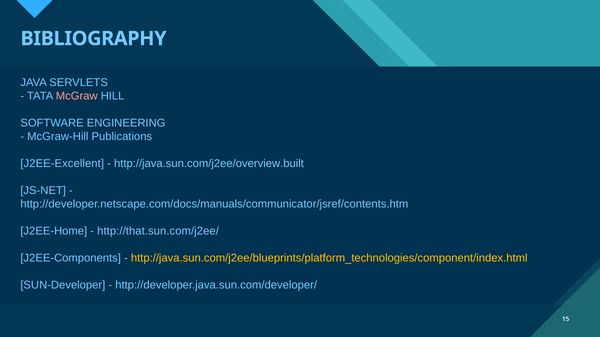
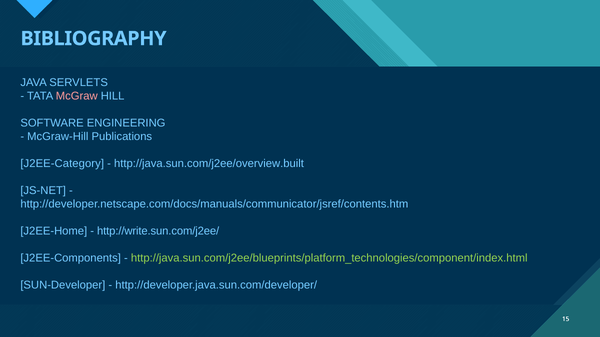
J2EE-Excellent: J2EE-Excellent -> J2EE-Category (62, 164)
http://that.sun.com/j2ee/: http://that.sun.com/j2ee/ -> http://write.sun.com/j2ee/ (158, 231)
http://java.sun.com/j2ee/blueprints/platform_technologies/component/index.html colour: yellow -> light green (329, 258)
